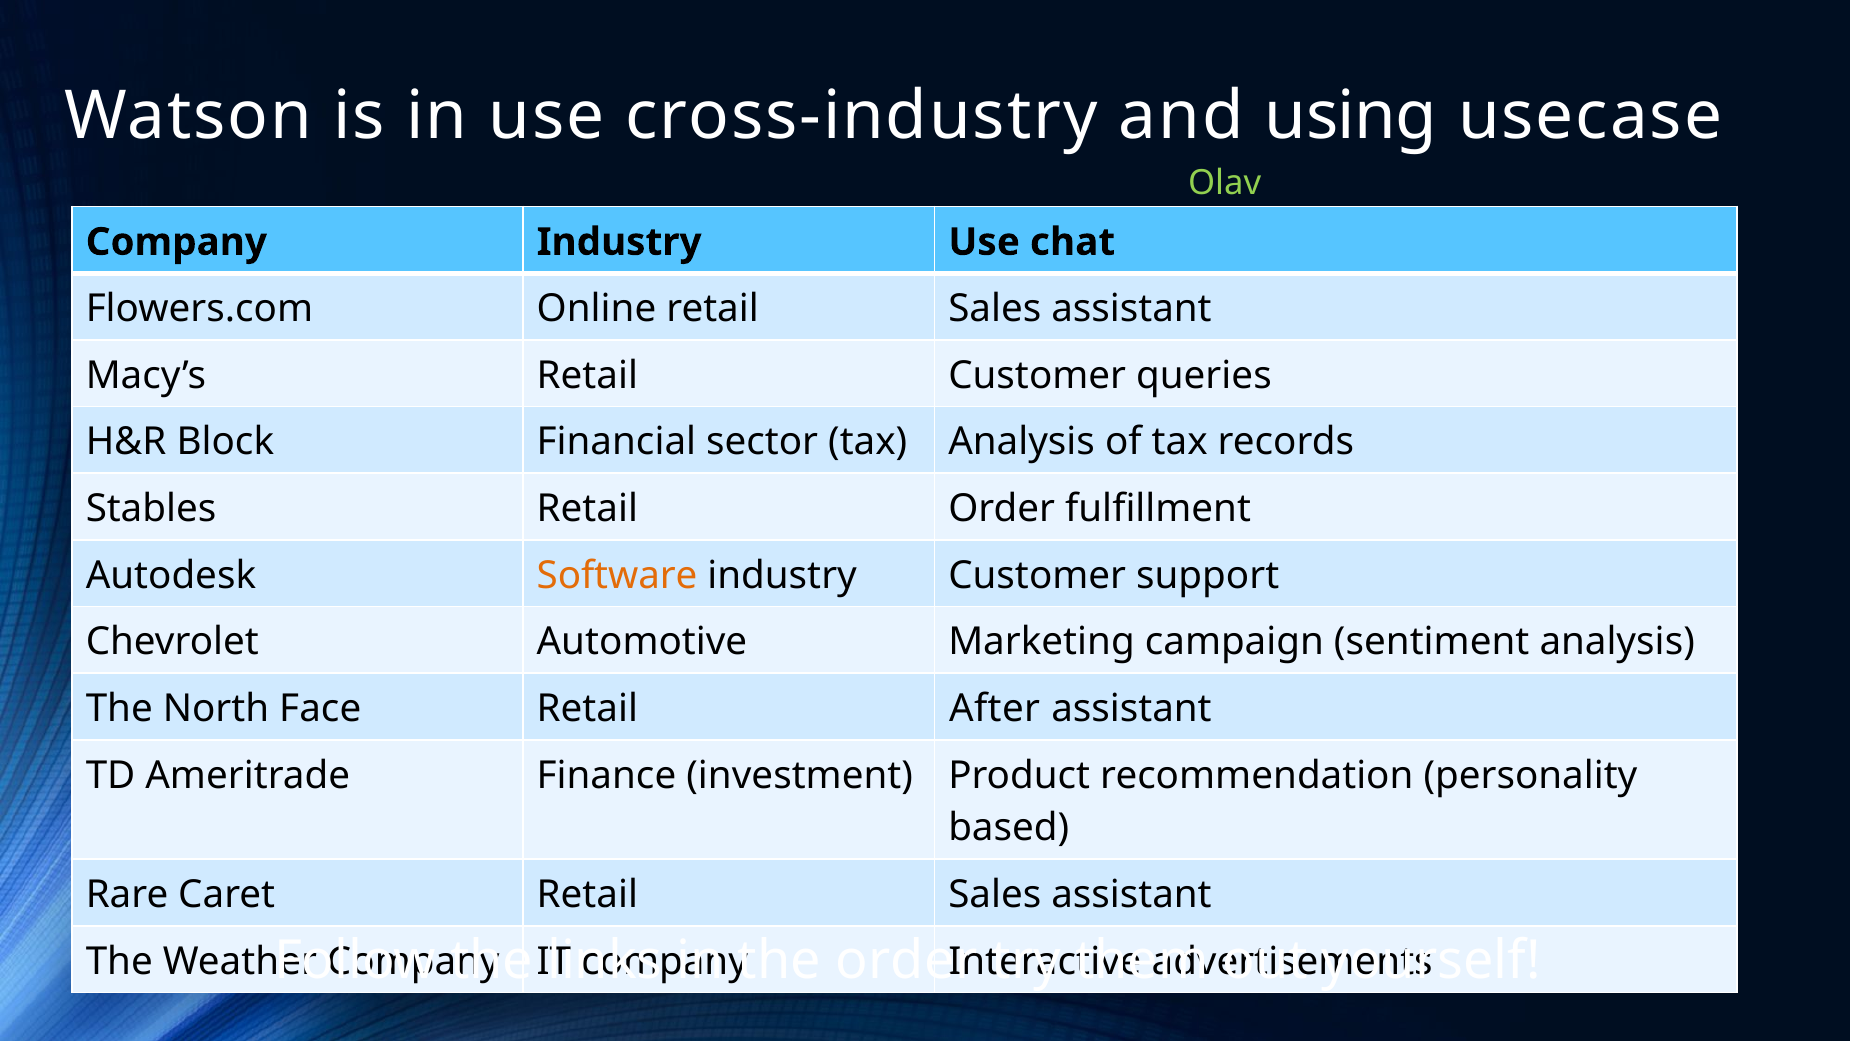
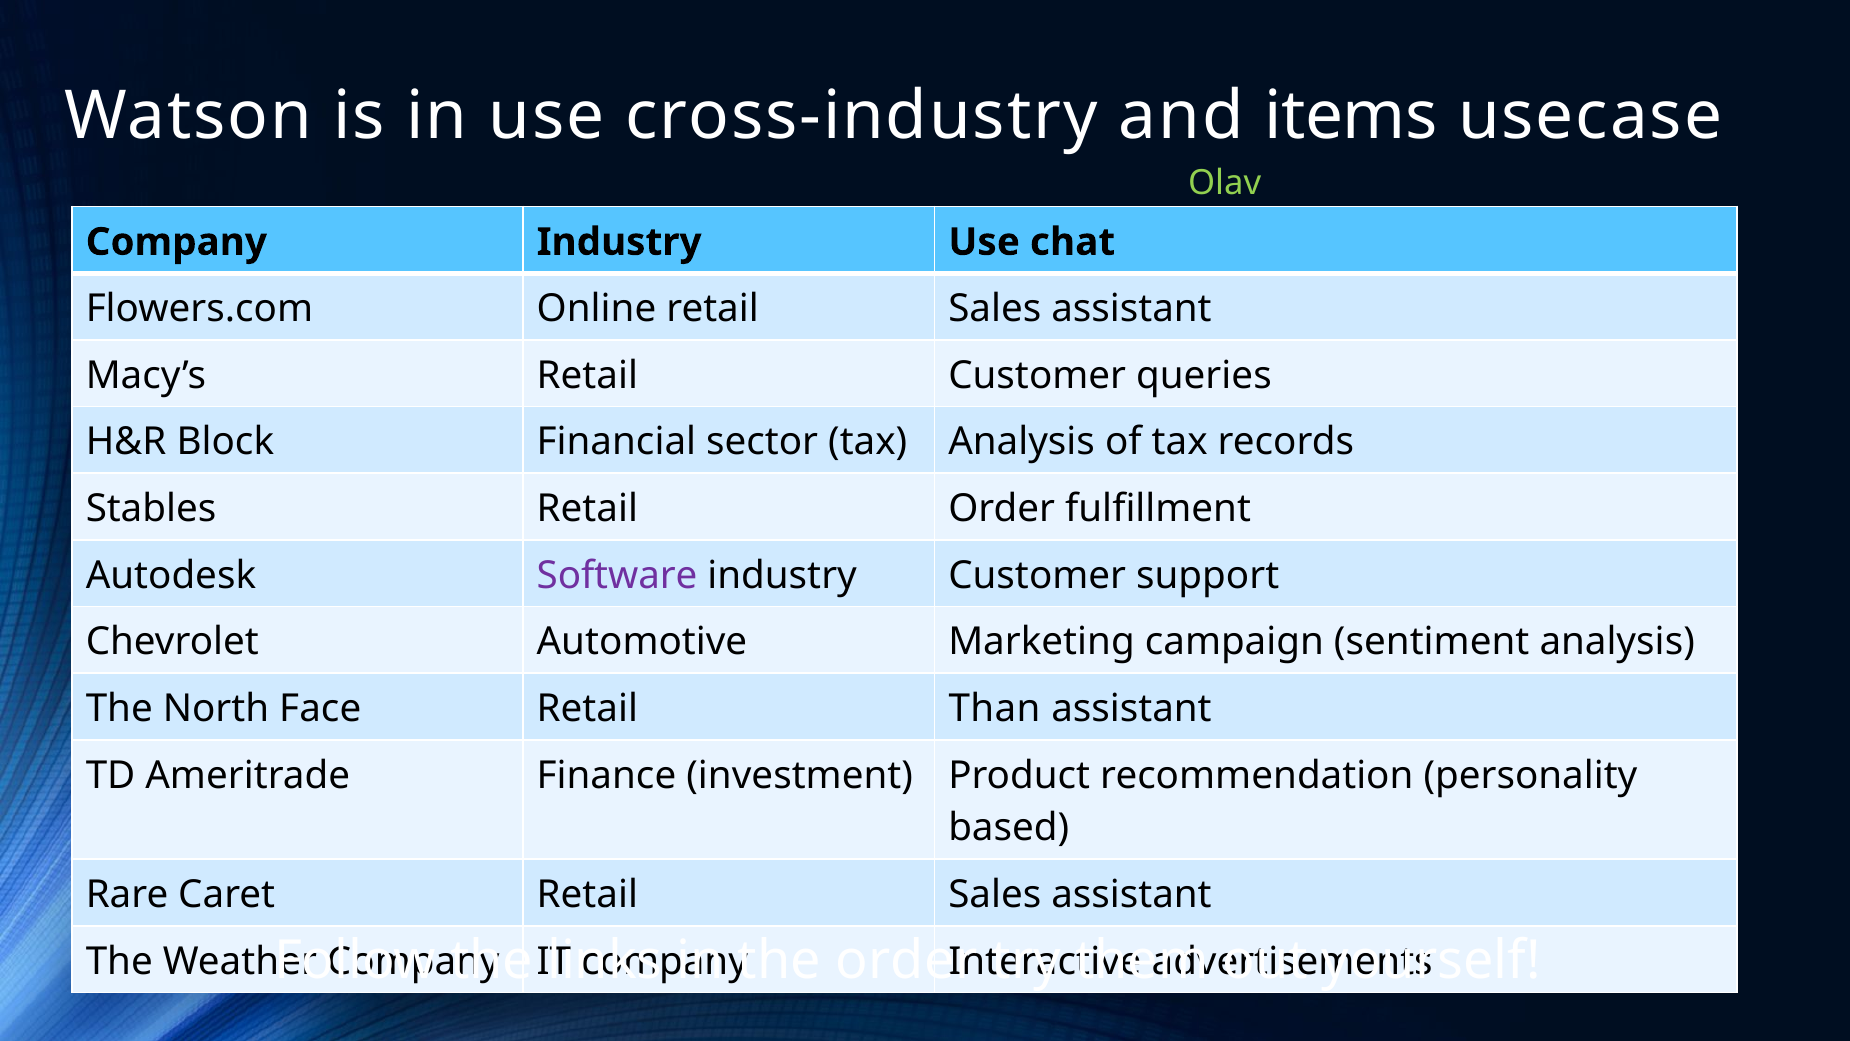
using: using -> items (1351, 116)
Software colour: orange -> purple (617, 575)
After: After -> Than (995, 708)
